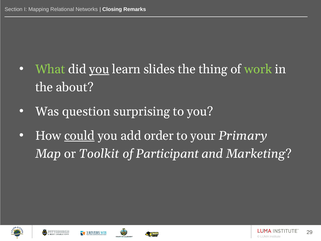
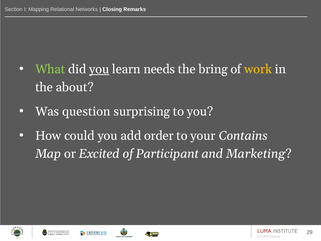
slides: slides -> needs (159, 69)
thing: thing -> bring (213, 69)
work colour: light green -> yellow (258, 69)
could underline: present -> none (79, 136)
Primary: Primary -> Contains (243, 136)
Toolkit: Toolkit -> Excited (99, 154)
